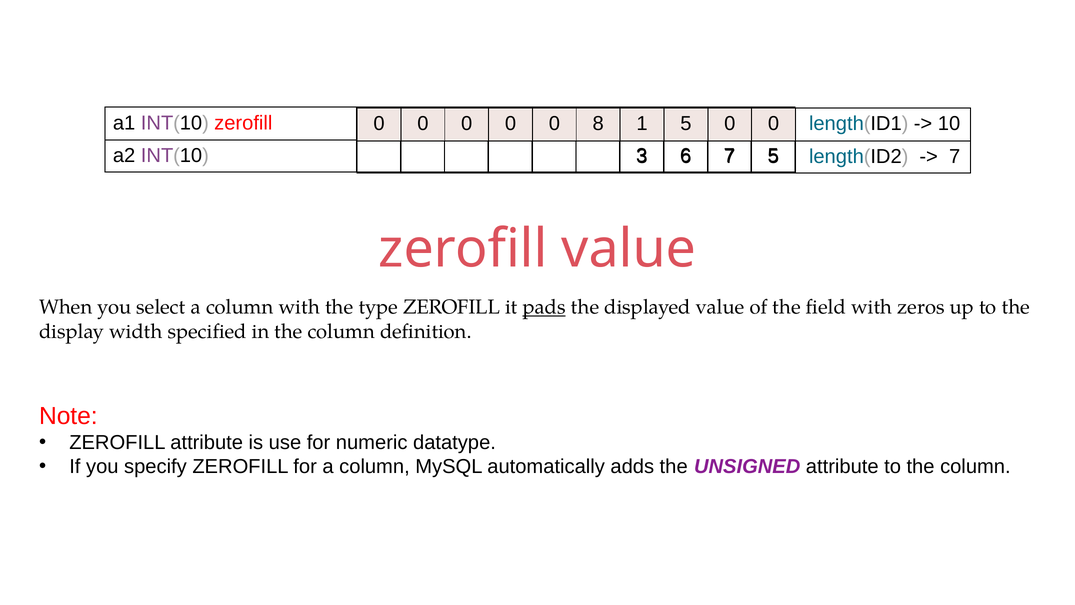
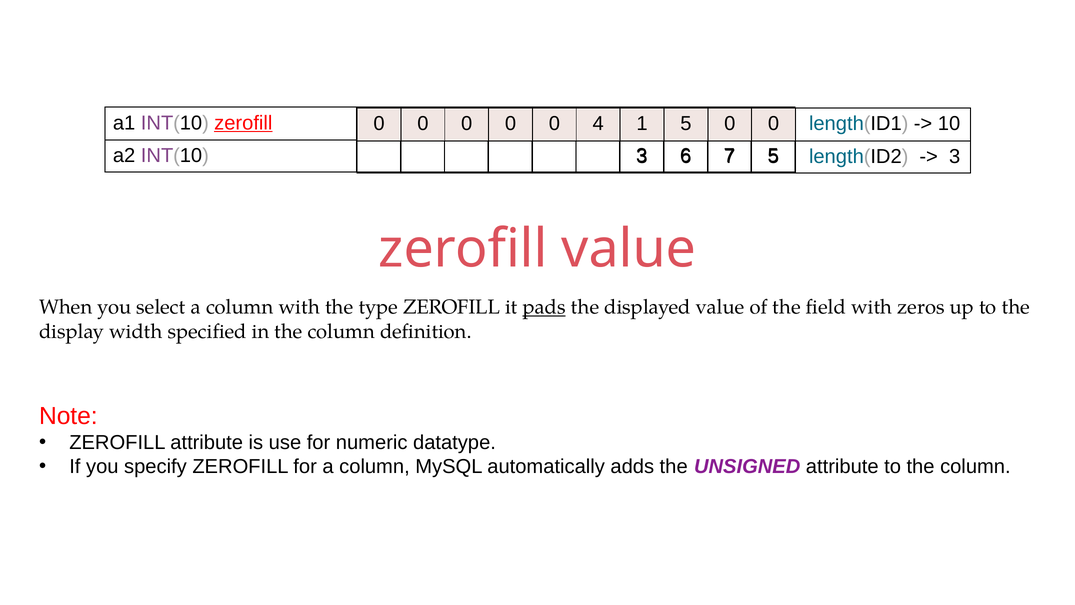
zerofill underline: none -> present (243, 123)
8: 8 -> 4 (598, 124)
7: 7 -> 3 (955, 156)
